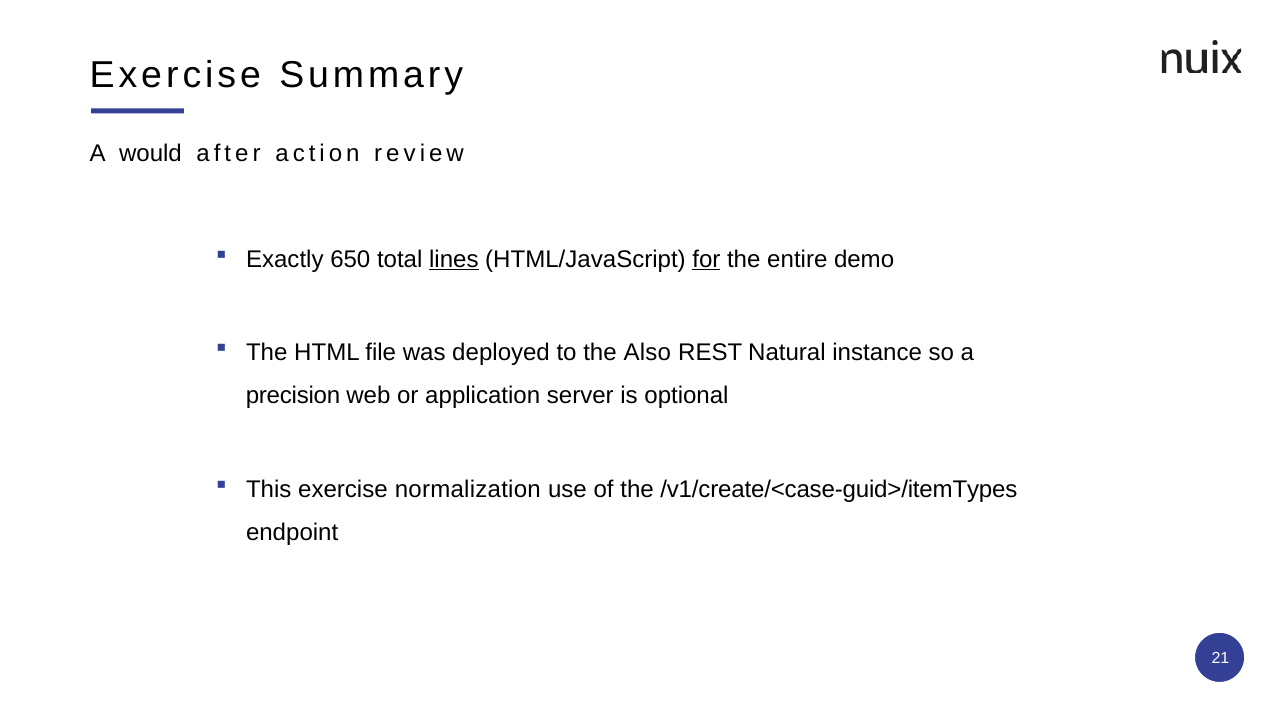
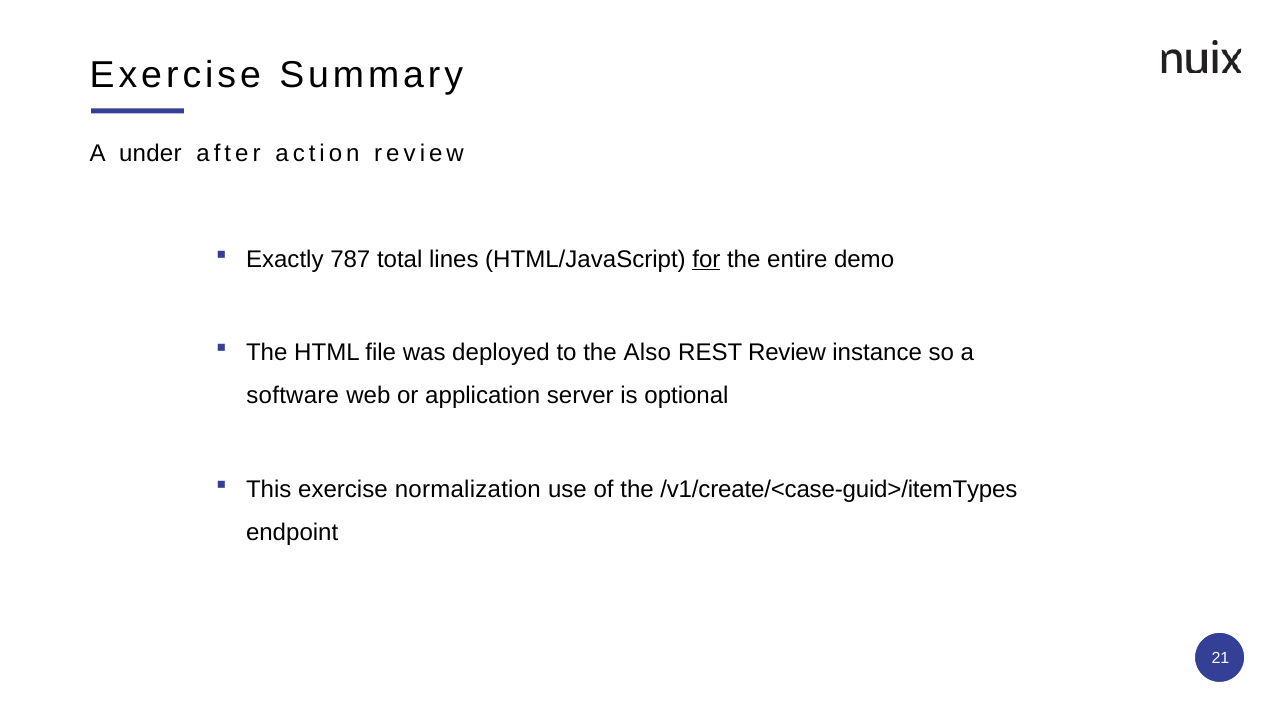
would: would -> under (150, 153)
650: 650 -> 787 (350, 259)
lines underline: present -> none (454, 259)
REST Natural: Natural -> Review (787, 353)
precision: precision -> software (293, 396)
